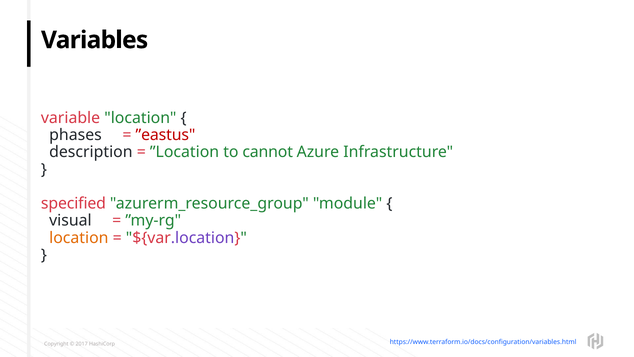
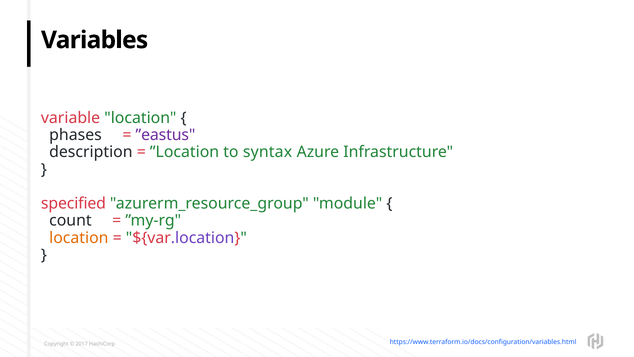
”eastus colour: red -> purple (165, 135)
cannot: cannot -> syntax (268, 152)
visual: visual -> count (70, 220)
